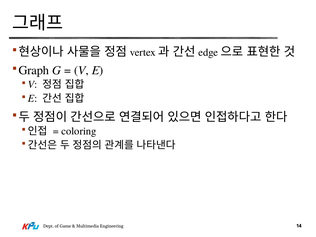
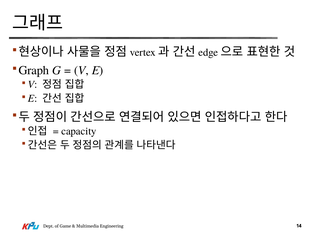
coloring: coloring -> capacity (79, 131)
